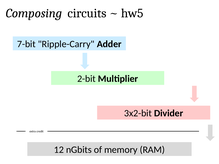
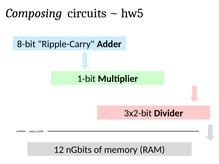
7-bit: 7-bit -> 8-bit (26, 44)
2-bit: 2-bit -> 1-bit (86, 79)
